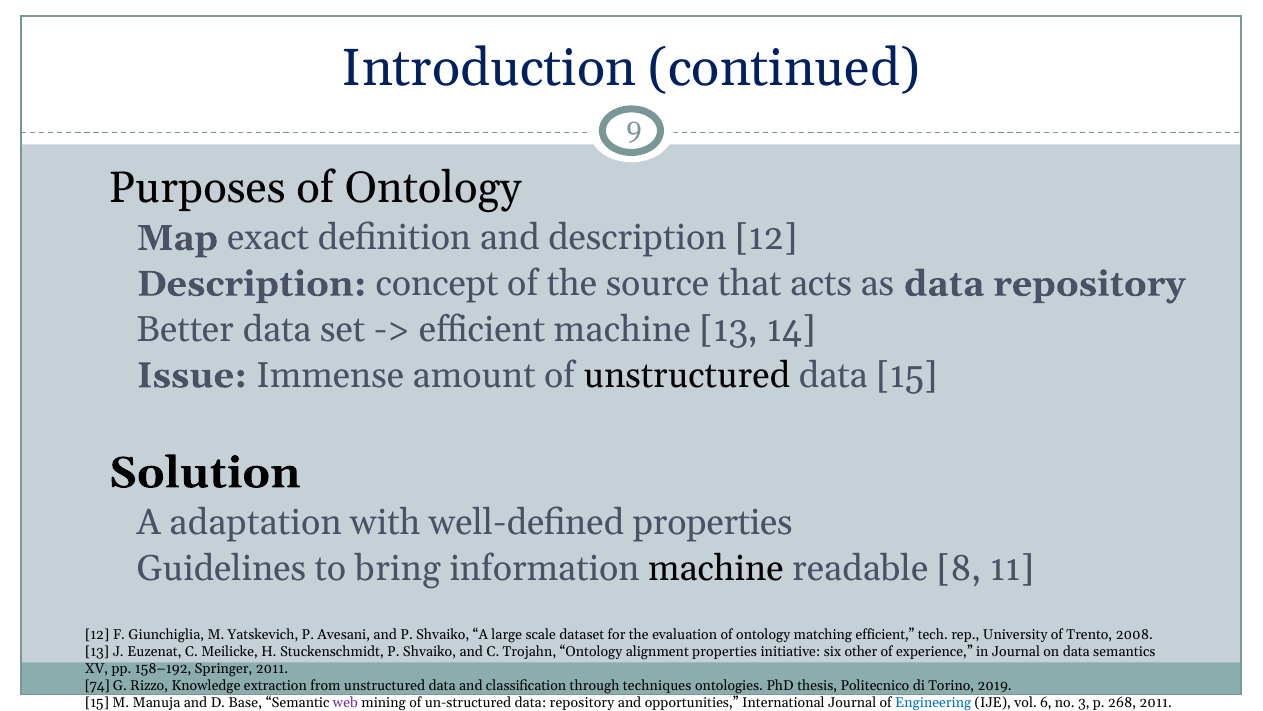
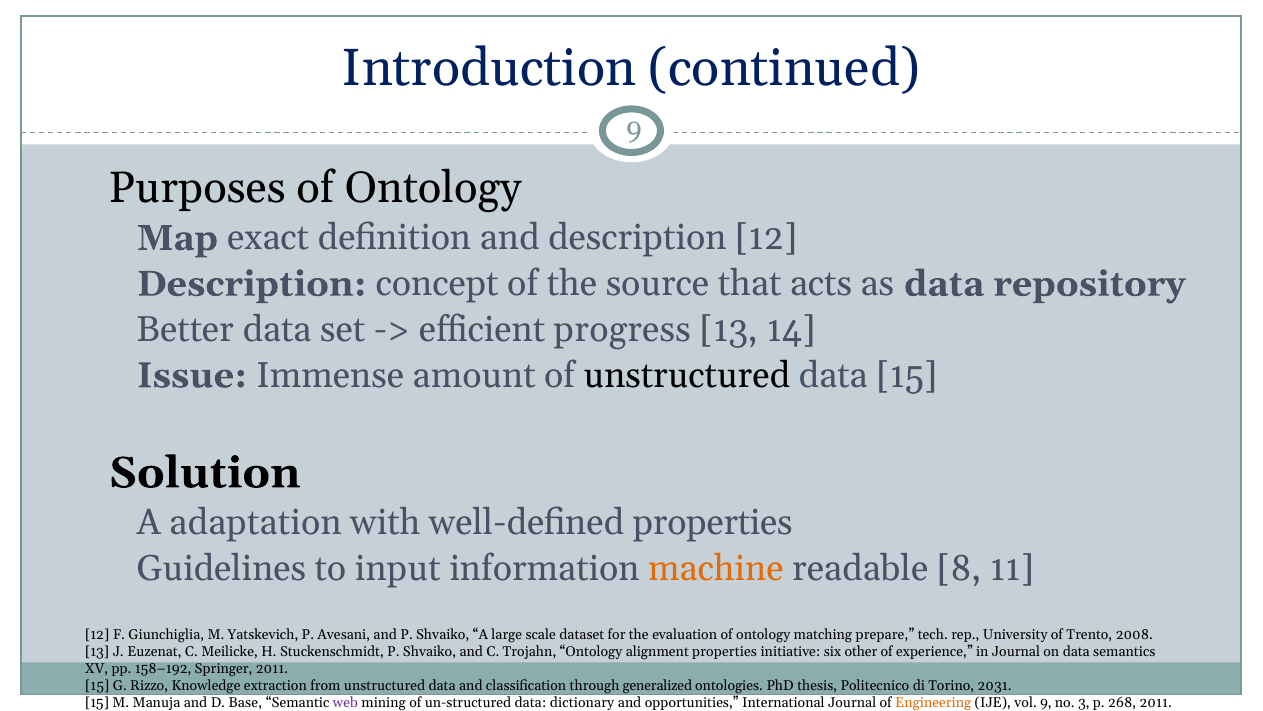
efficient machine: machine -> progress (622, 329)
bring: bring -> input (398, 568)
machine colour: black -> orange (716, 568)
matching efficient: efficient -> prepare (885, 635)
74: 74 -> 15 (97, 685)
techniques: techniques -> generalized (657, 685)
2019: 2019 -> 2031 (995, 685)
un-structured data repository: repository -> dictionary (582, 702)
Engineering colour: blue -> orange (933, 702)
vol 6: 6 -> 9 (1046, 702)
